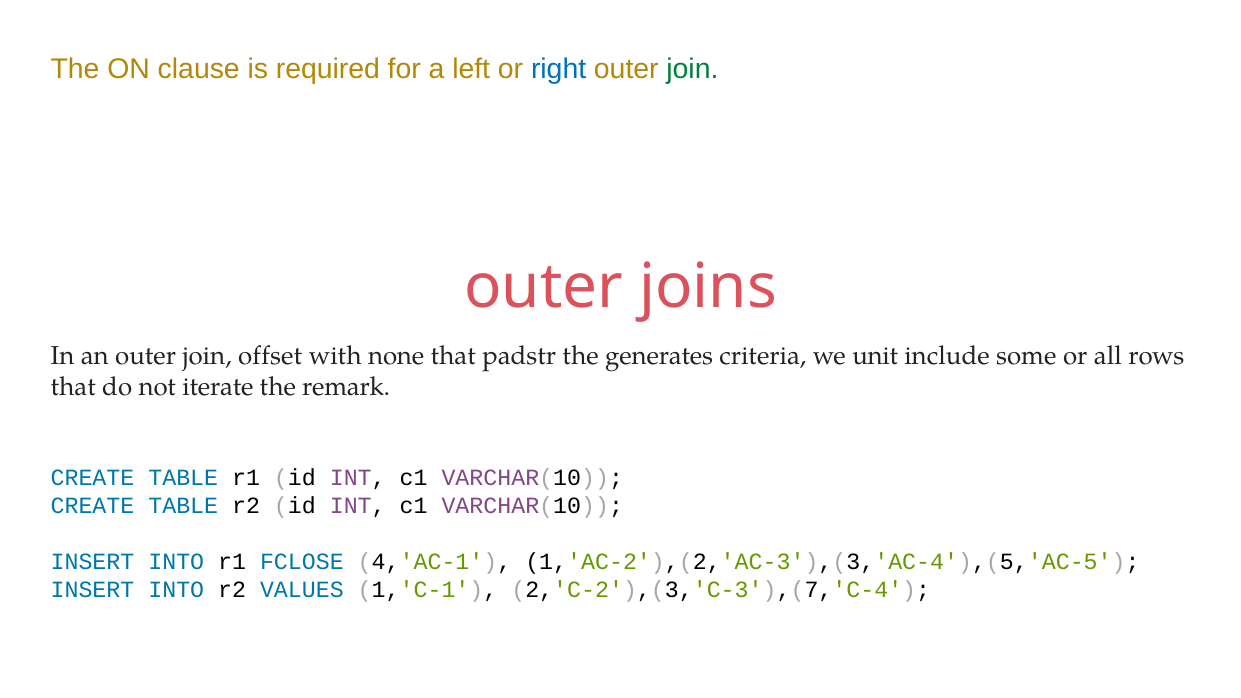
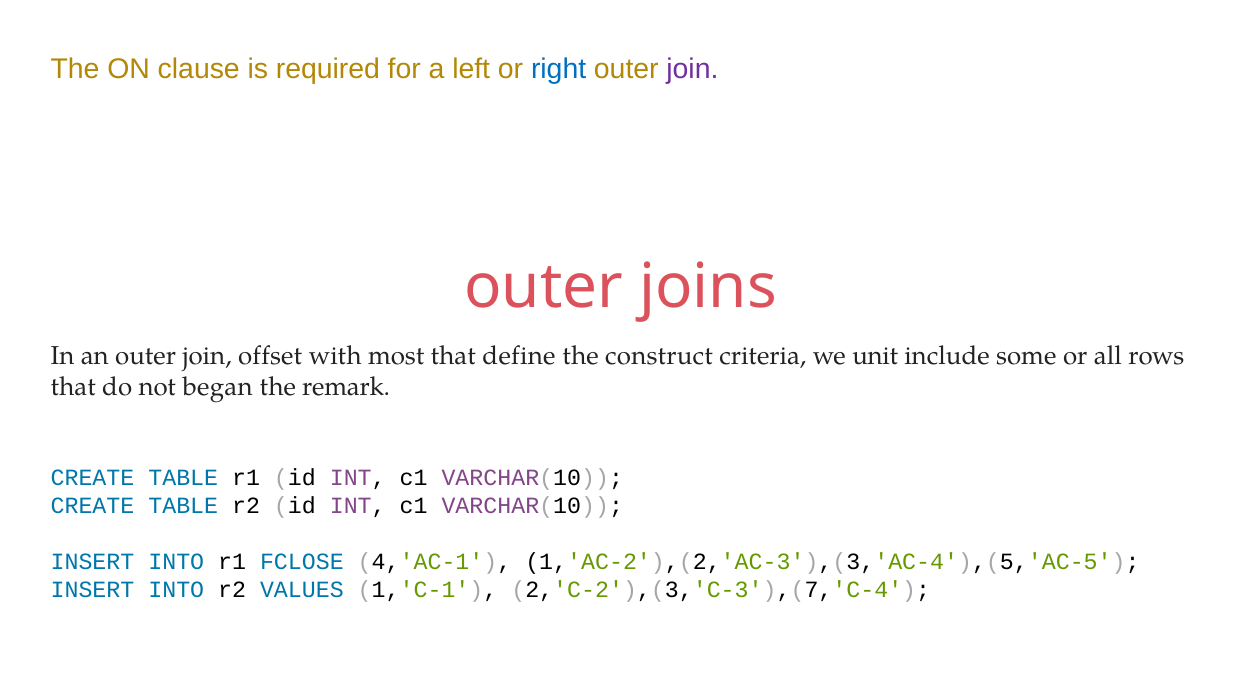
join colour: green -> purple (692, 69)
none: none -> most (396, 356)
padstr: padstr -> define (519, 356)
generates: generates -> construct (659, 356)
iterate: iterate -> began (218, 387)
